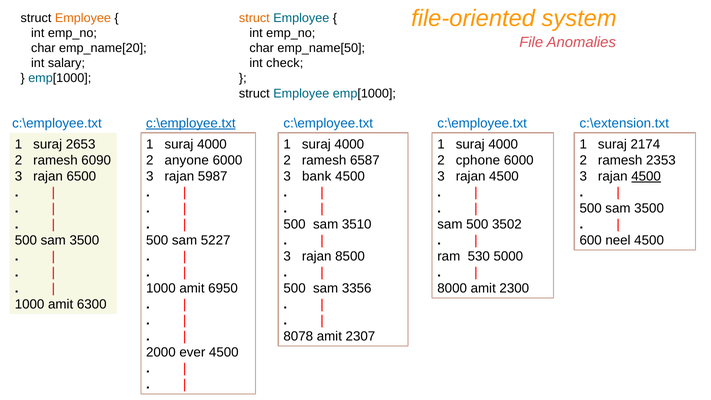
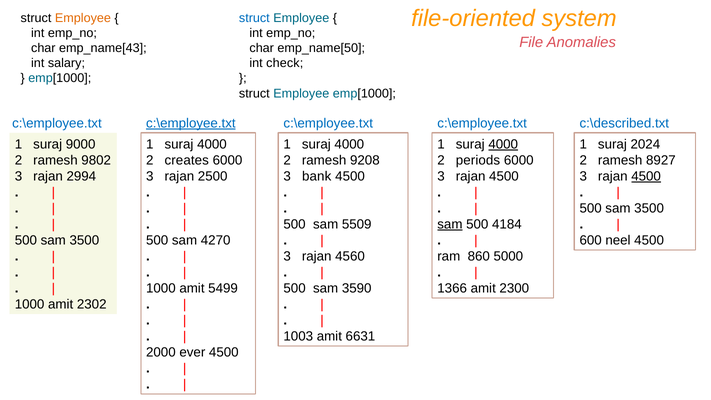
struct colour: orange -> blue (254, 18)
emp_name[20: emp_name[20 -> emp_name[43 (103, 48)
c:\extension.txt: c:\extension.txt -> c:\described.txt (624, 123)
2653: 2653 -> 9000 (81, 144)
4000 underline: none -> present (503, 144)
2174: 2174 -> 2024 (645, 144)
6090: 6090 -> 9802 (96, 160)
anyone: anyone -> creates (187, 160)
6587: 6587 -> 9208 (365, 160)
cphone: cphone -> periods (478, 160)
2353: 2353 -> 8927 (661, 160)
6500: 6500 -> 2994 (81, 176)
5987: 5987 -> 2500 (213, 176)
3510: 3510 -> 5509 (357, 224)
sam underline: none -> present (450, 224)
3502: 3502 -> 4184 (507, 224)
5227: 5227 -> 4270 (216, 240)
8500: 8500 -> 4560 (350, 256)
530: 530 -> 860 (479, 256)
6950: 6950 -> 5499 (223, 288)
3356: 3356 -> 3590 (357, 288)
8000: 8000 -> 1366 (452, 288)
6300: 6300 -> 2302 (92, 304)
8078: 8078 -> 1003 (298, 336)
2307: 2307 -> 6631 (360, 336)
